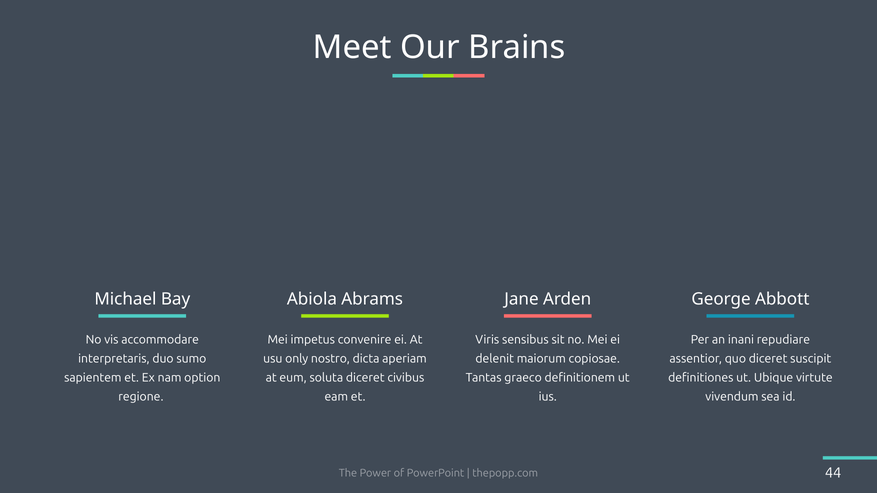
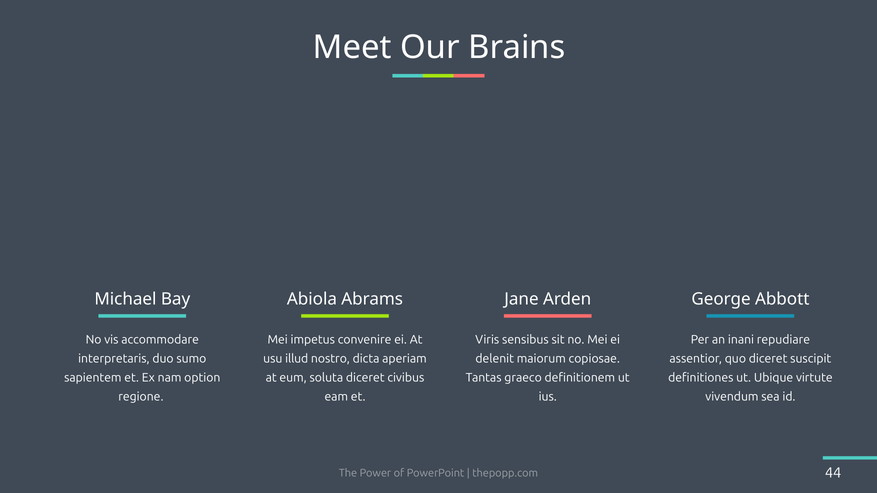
only: only -> illud (297, 359)
